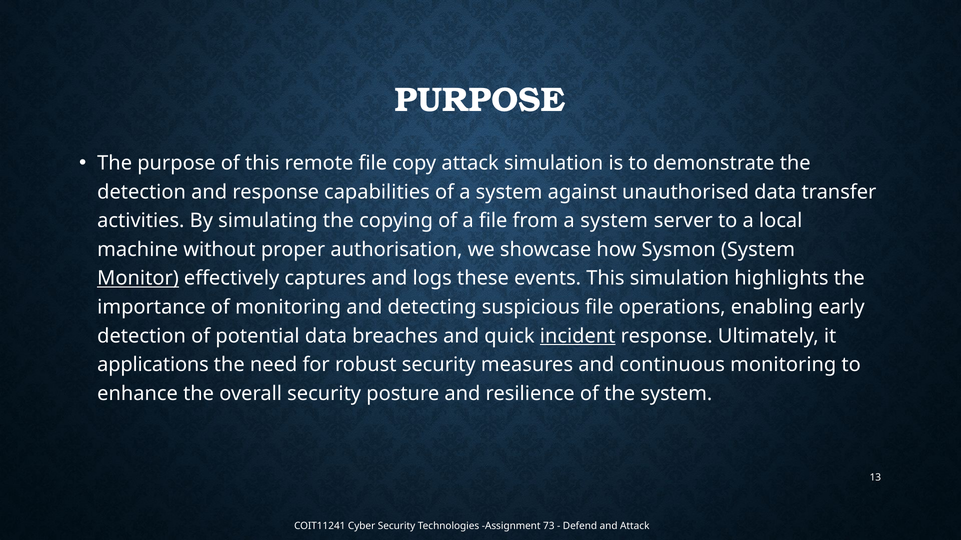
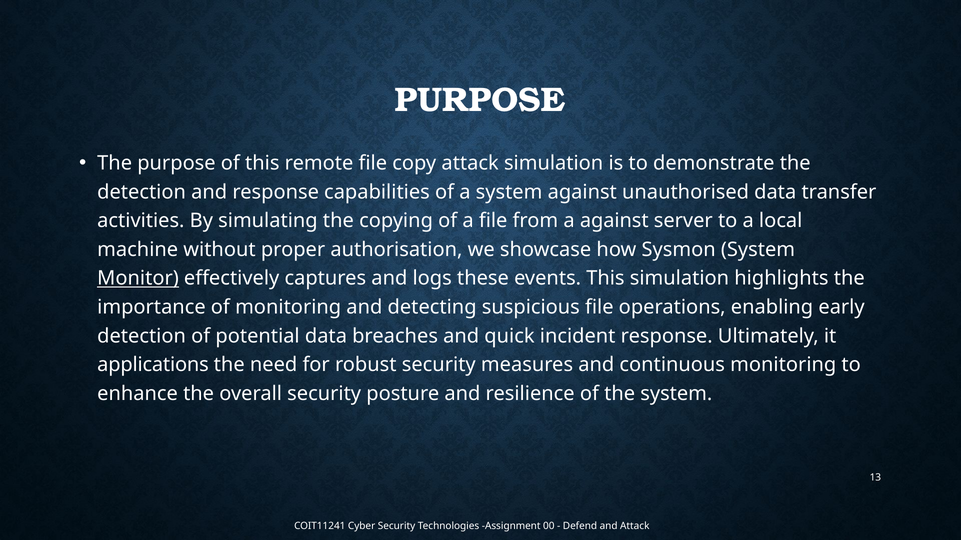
from a system: system -> against (614, 221)
incident underline: present -> none (578, 336)
73: 73 -> 00 (549, 527)
